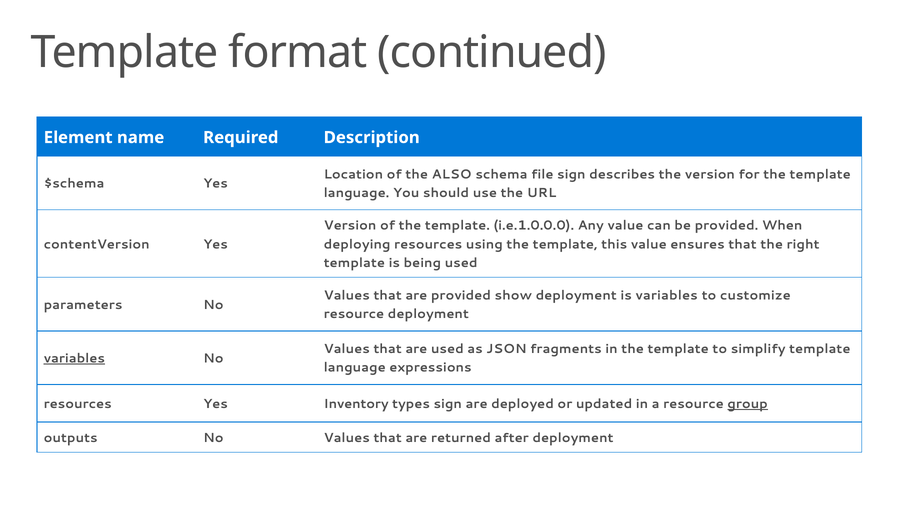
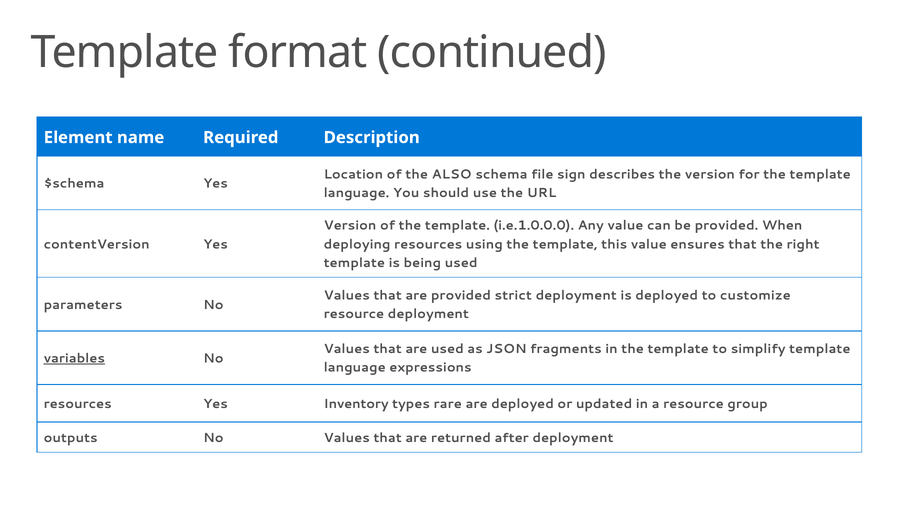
show: show -> strict (513, 295)
is variables: variables -> deployed (667, 295)
types sign: sign -> rare (448, 403)
group underline: present -> none (748, 403)
